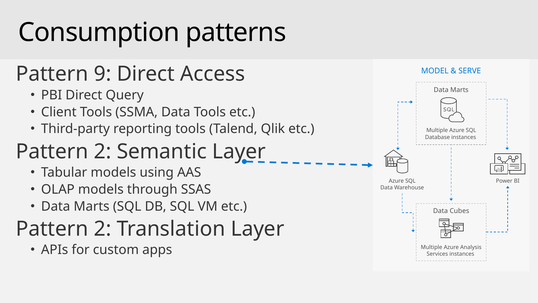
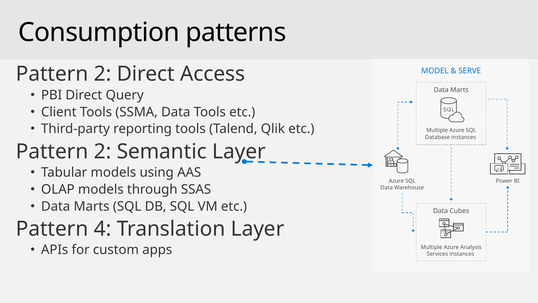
9: 9 -> 2 (103, 74)
2: 2 -> 4 (103, 229)
